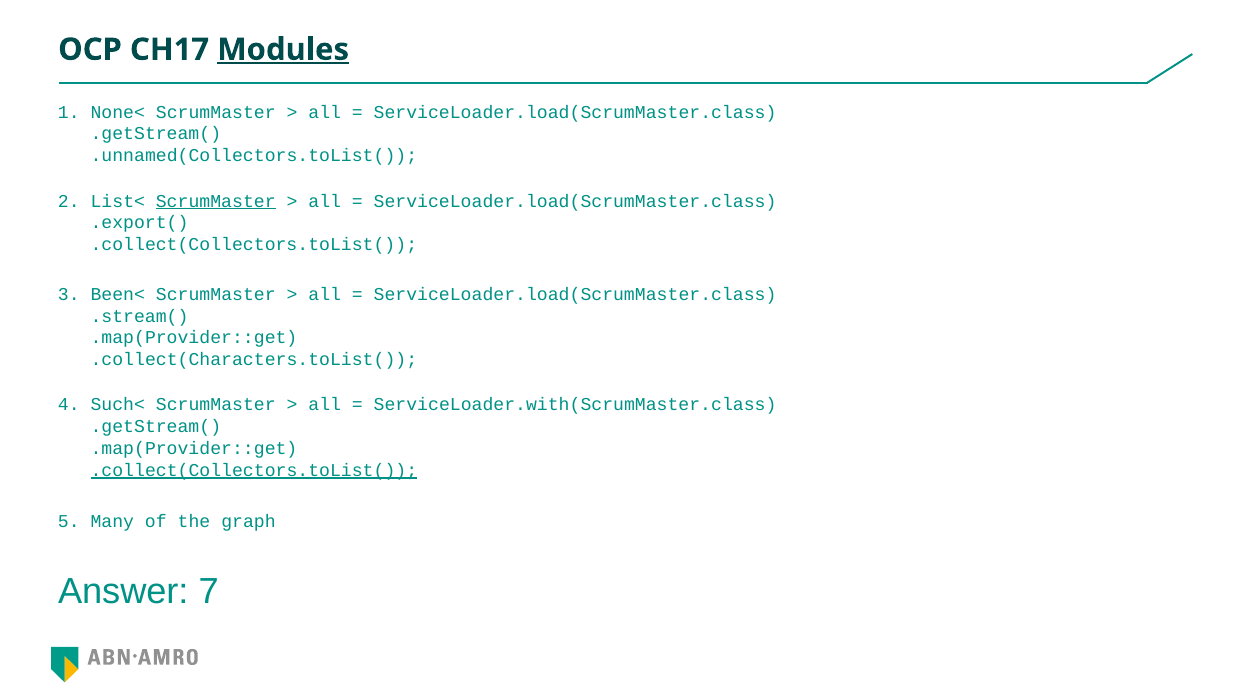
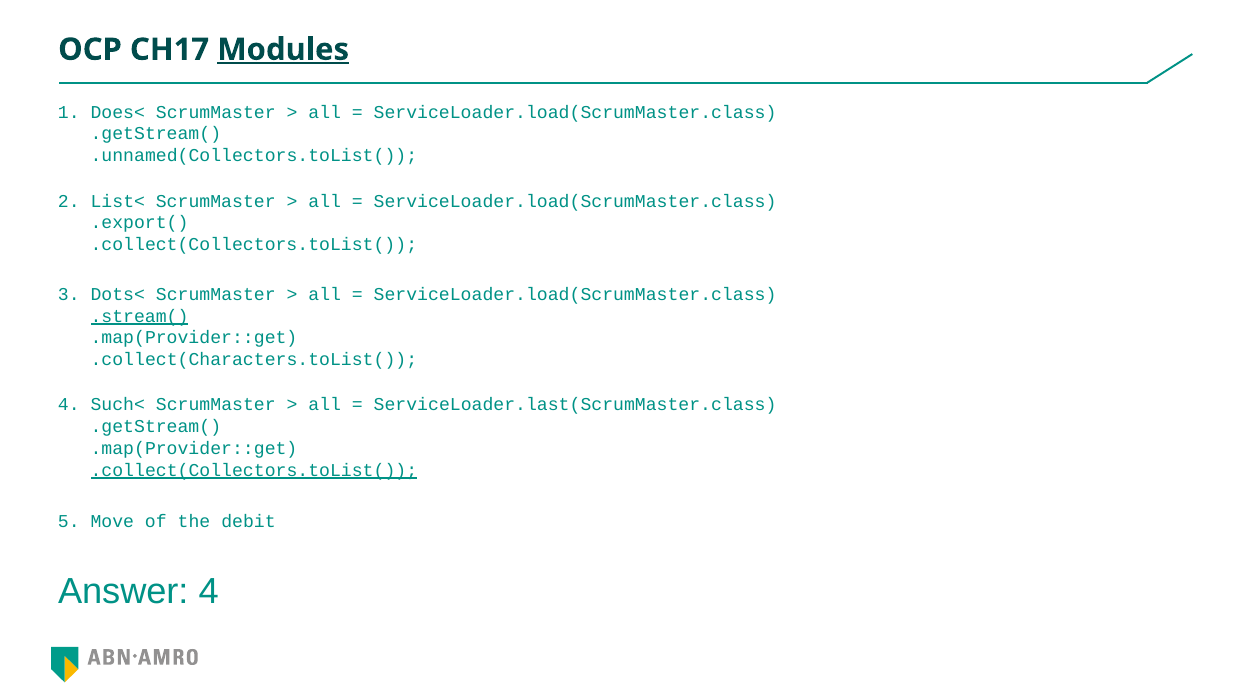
None<: None< -> Does< (118, 112)
ScrumMaster underline: present -> none (216, 201)
Been<: Been< -> Dots< (118, 294)
.stream( underline: none -> present (140, 316)
ServiceLoader.with(ScrumMaster.class: ServiceLoader.with(ScrumMaster.class -> ServiceLoader.last(ScrumMaster.class (575, 405)
Many: Many -> Move (112, 521)
graph: graph -> debit (249, 521)
Answer 7: 7 -> 4 (209, 592)
